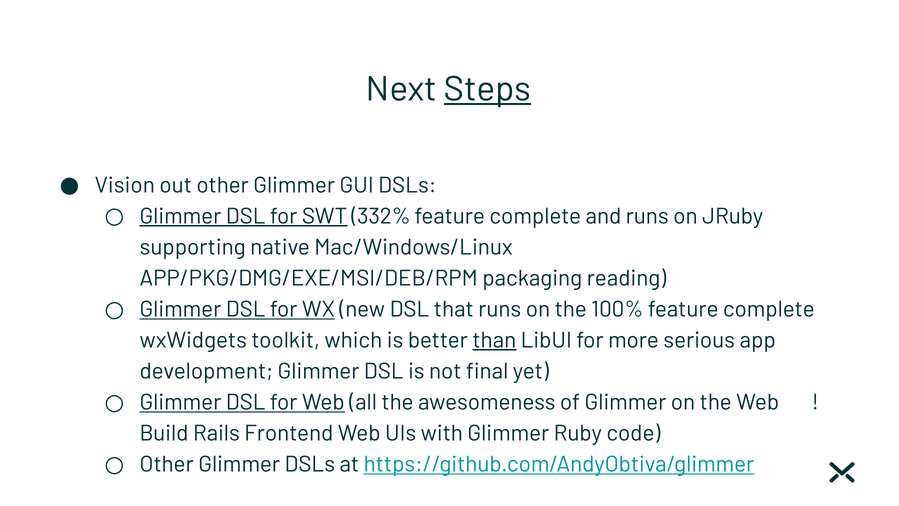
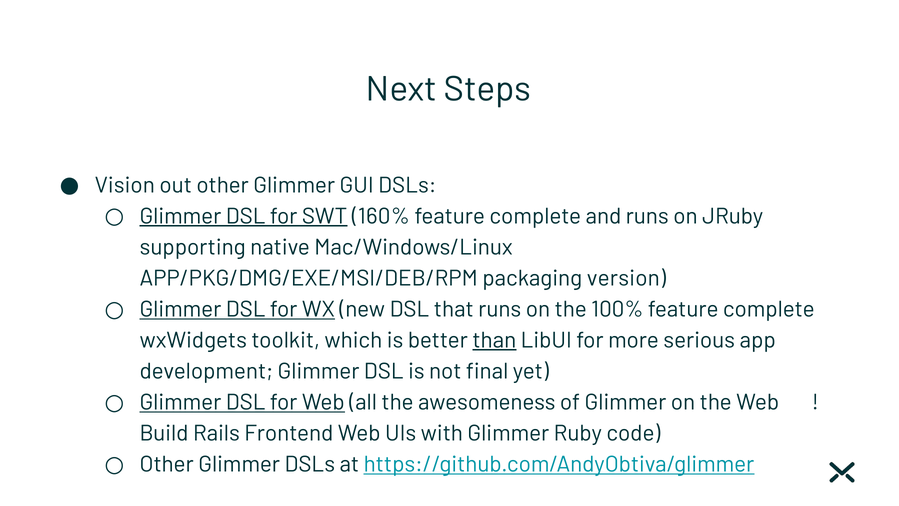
Steps underline: present -> none (488, 89)
332%: 332% -> 160% (381, 216)
reading: reading -> version (626, 278)
